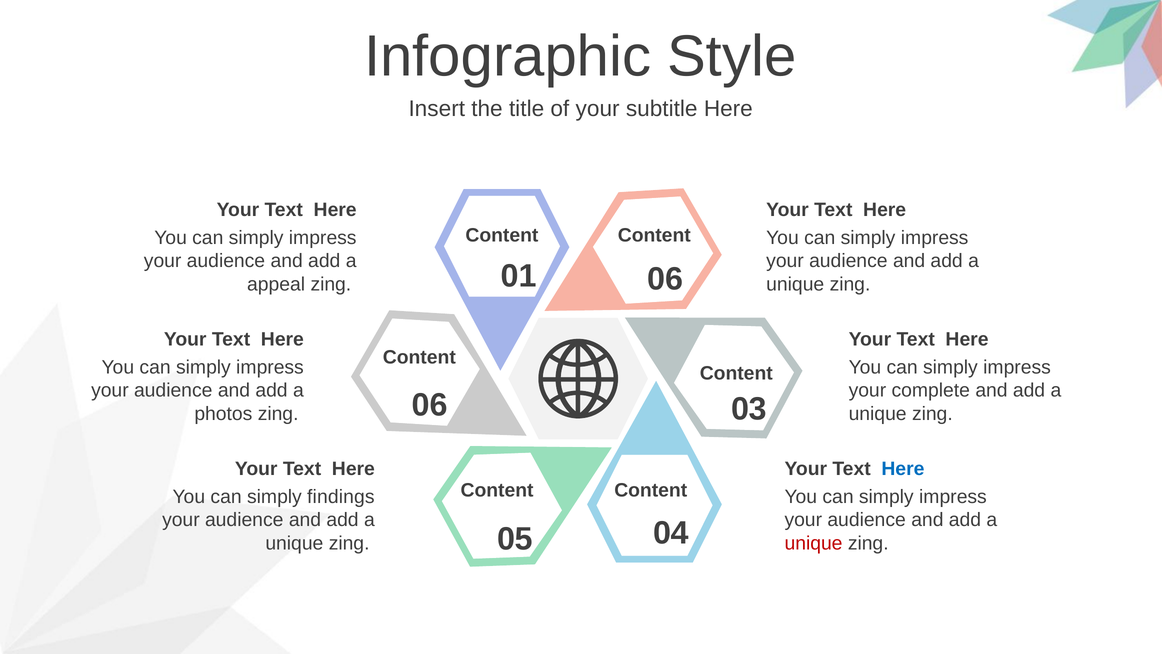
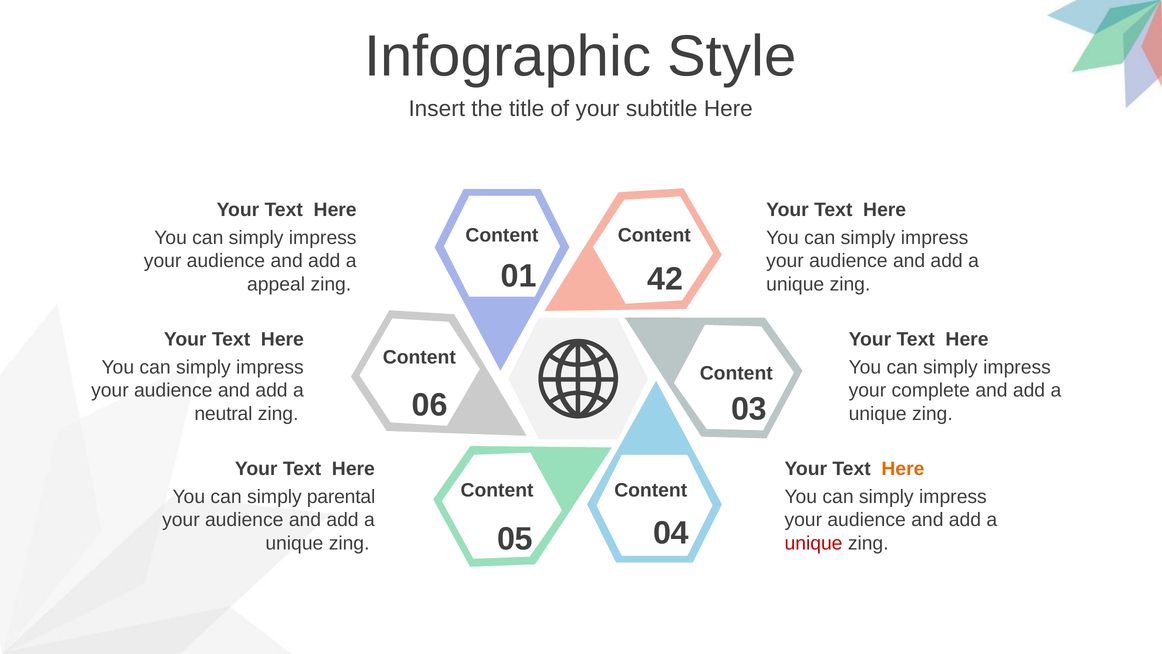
01 06: 06 -> 42 (665, 279)
photos: photos -> neutral (223, 413)
Here colour: blue -> orange (903, 469)
findings: findings -> parental (341, 496)
